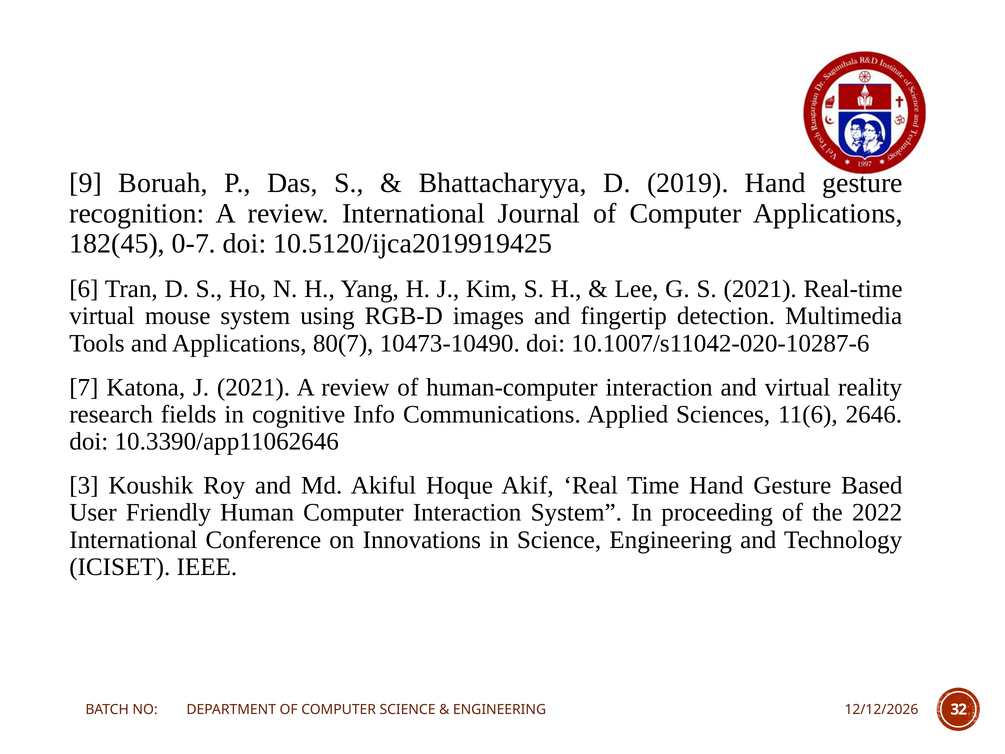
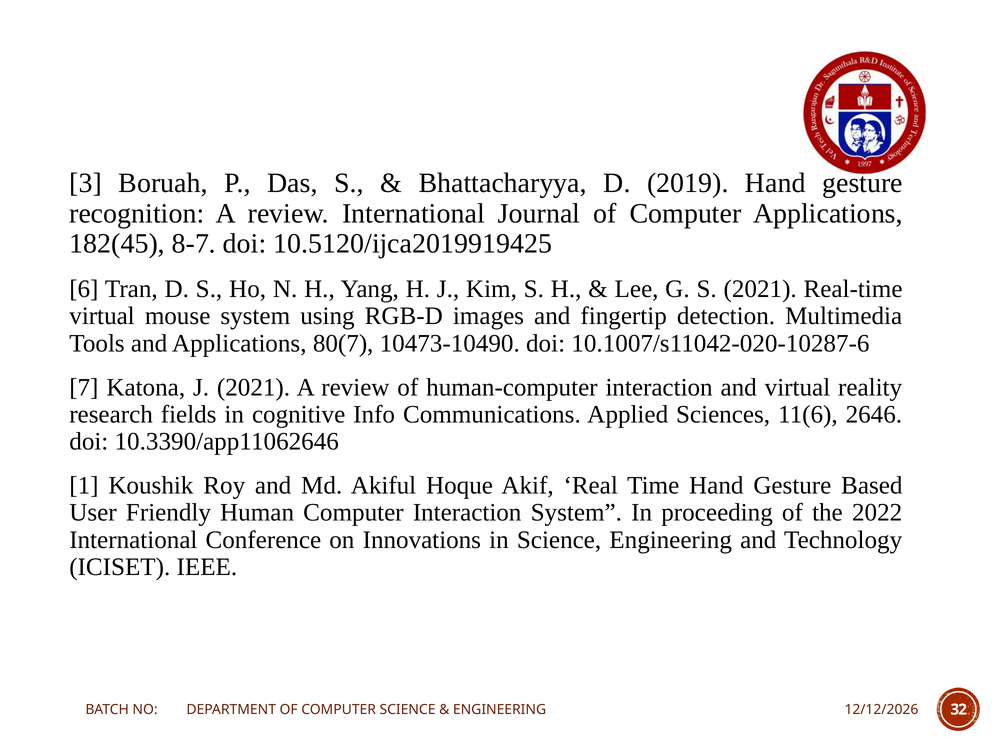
9: 9 -> 3 (86, 183)
0-7: 0-7 -> 8-7 (194, 244)
3: 3 -> 1 (84, 485)
